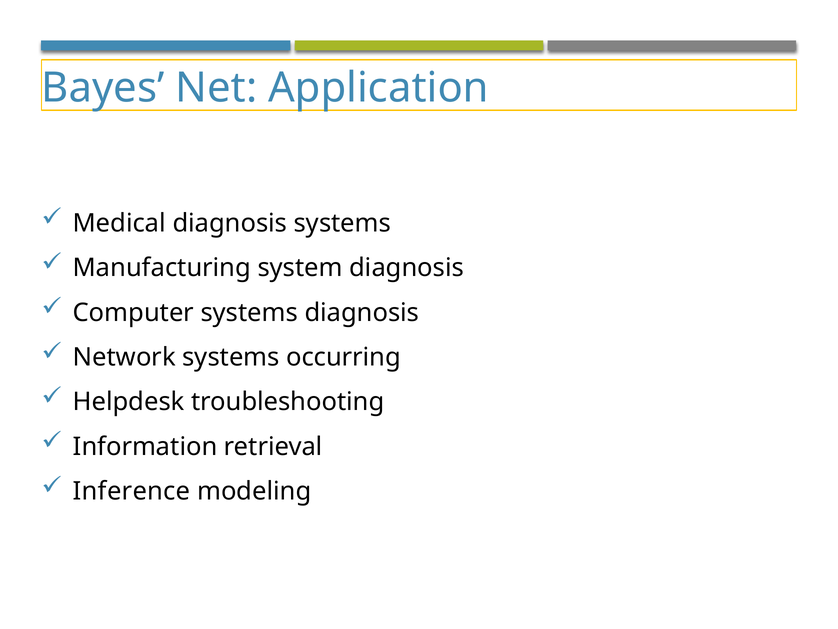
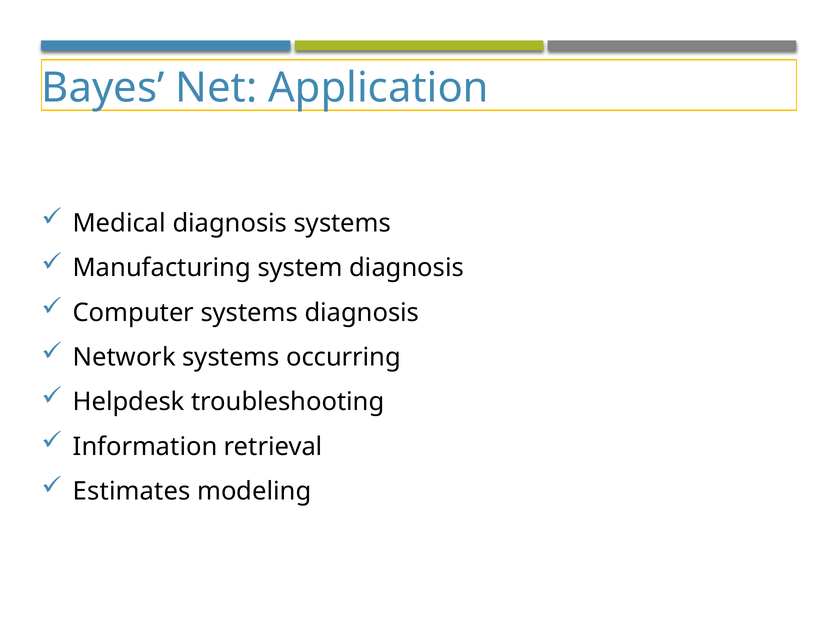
Inference: Inference -> Estimates (132, 491)
